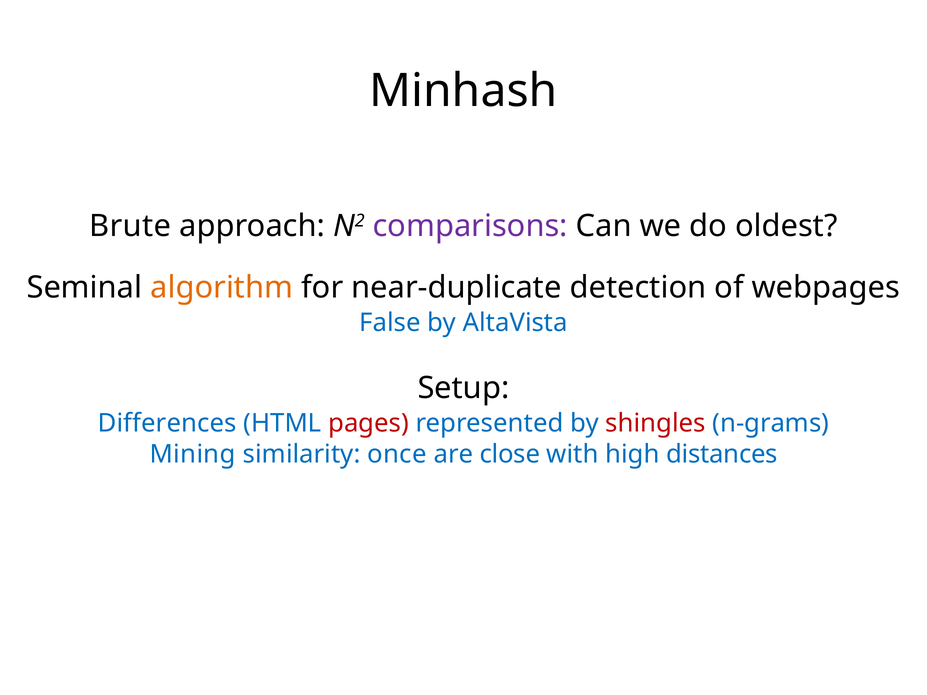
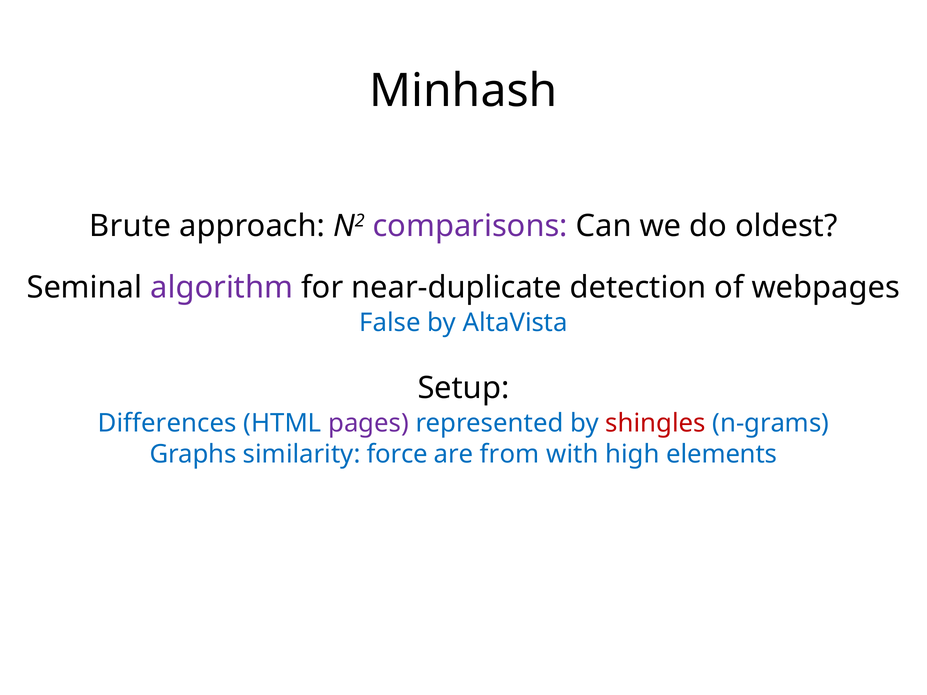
algorithm colour: orange -> purple (222, 288)
pages colour: red -> purple (369, 424)
Mining: Mining -> Graphs (193, 454)
once: once -> force (397, 454)
close: close -> from (510, 454)
distances: distances -> elements (722, 454)
